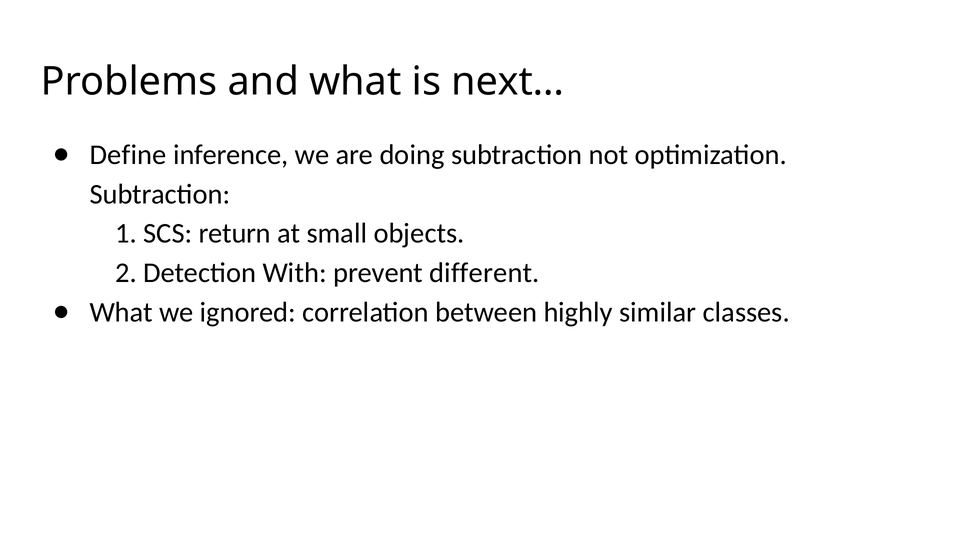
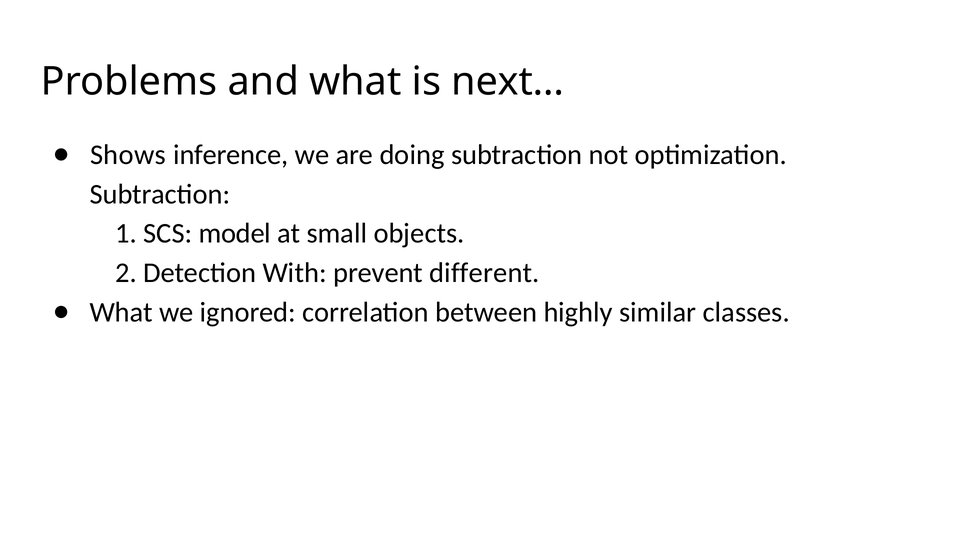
Define: Define -> Shows (128, 155)
return: return -> model (235, 234)
